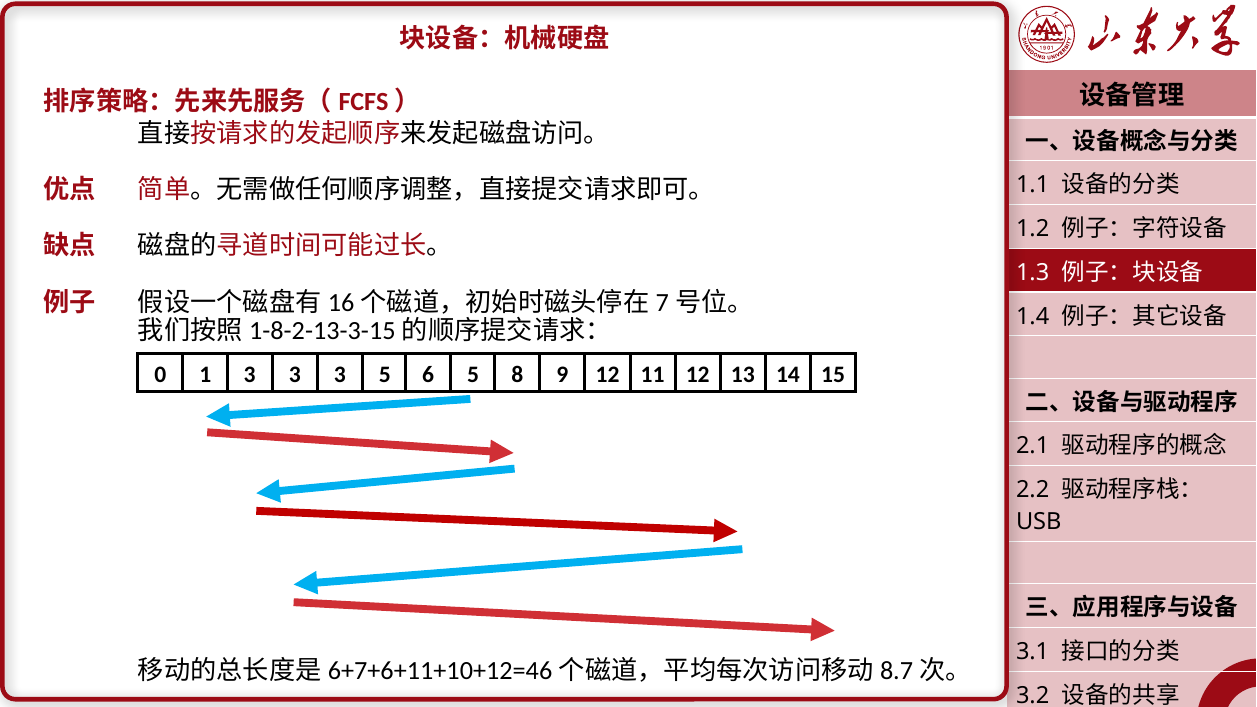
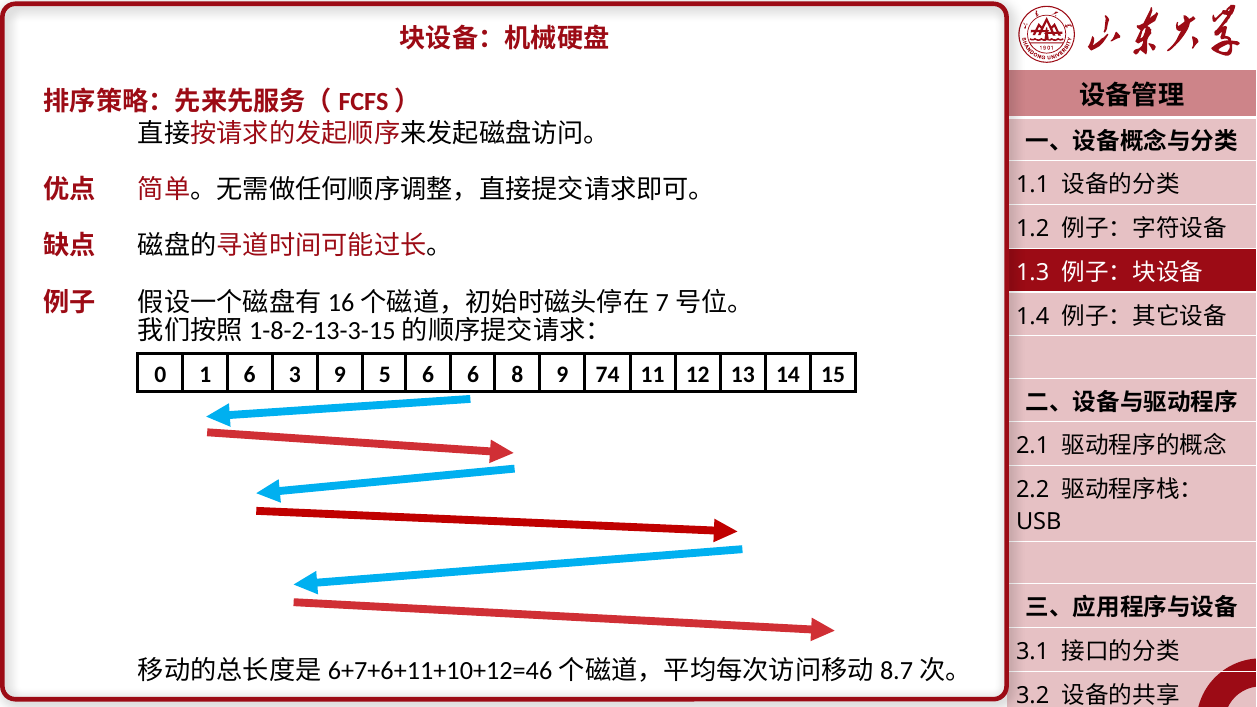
1 3: 3 -> 6 (250, 374)
3: 3 -> 9 (340, 374)
6 5: 5 -> 6 (473, 374)
9 12: 12 -> 74 (608, 374)
